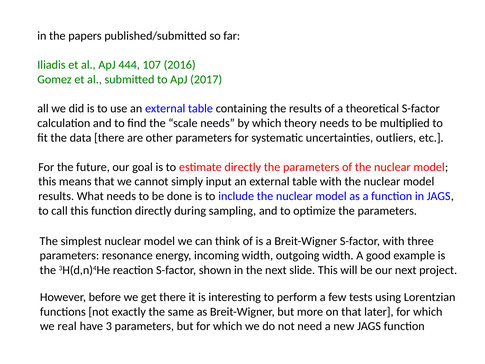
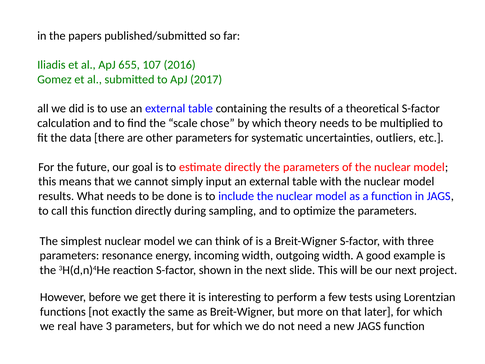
444: 444 -> 655 (129, 65)
scale needs: needs -> chose (217, 123)
